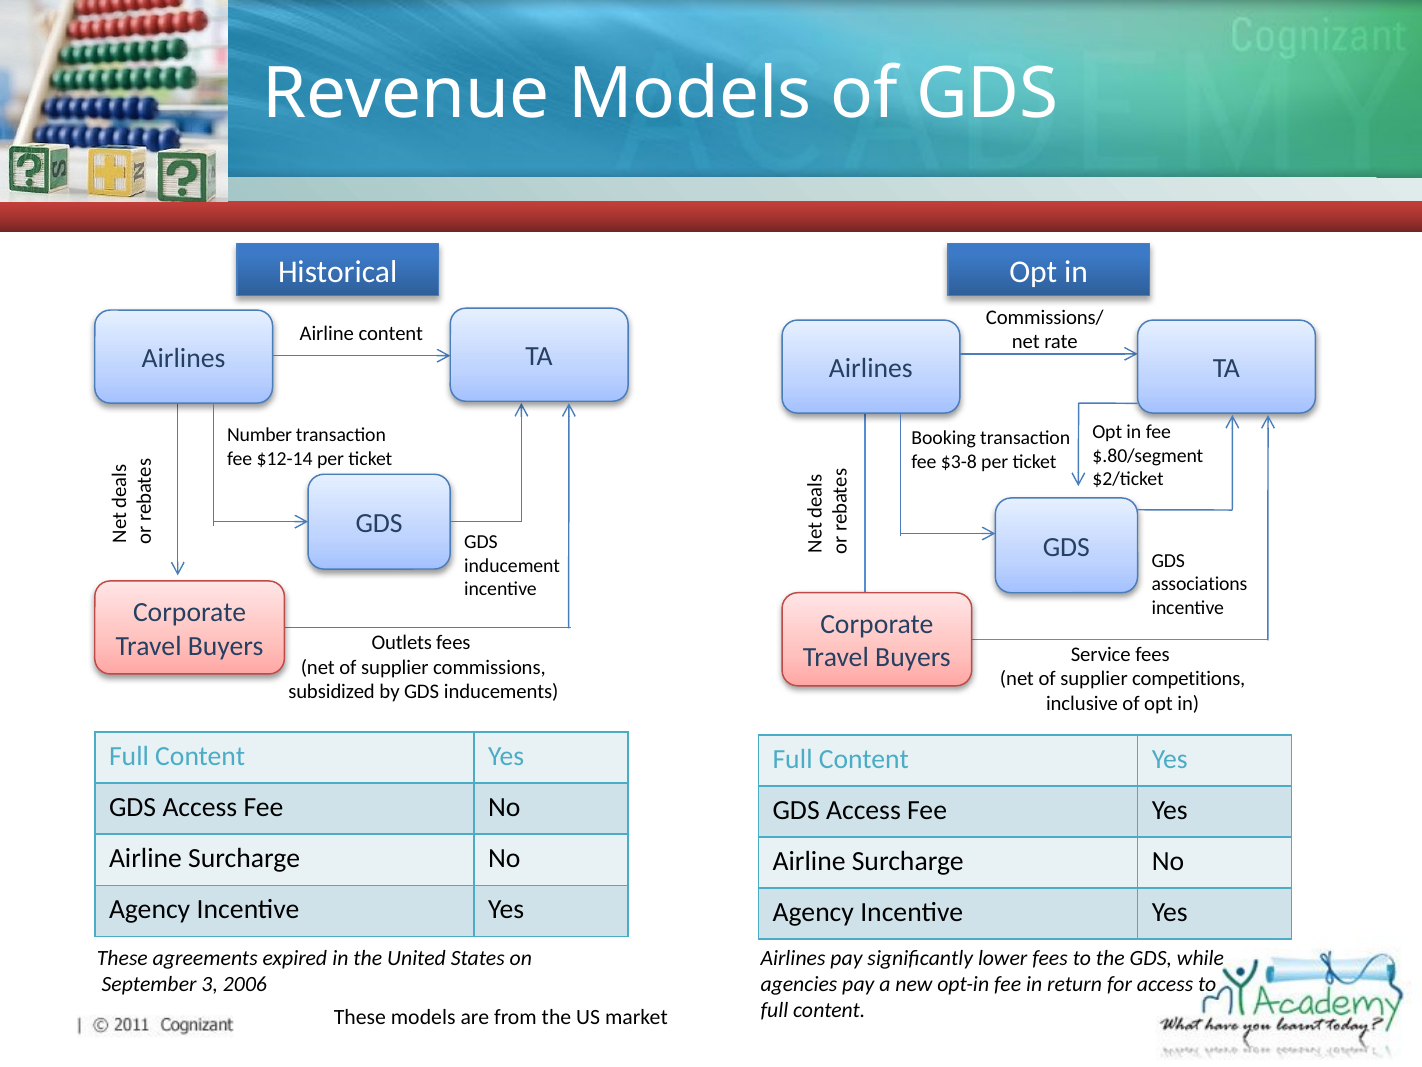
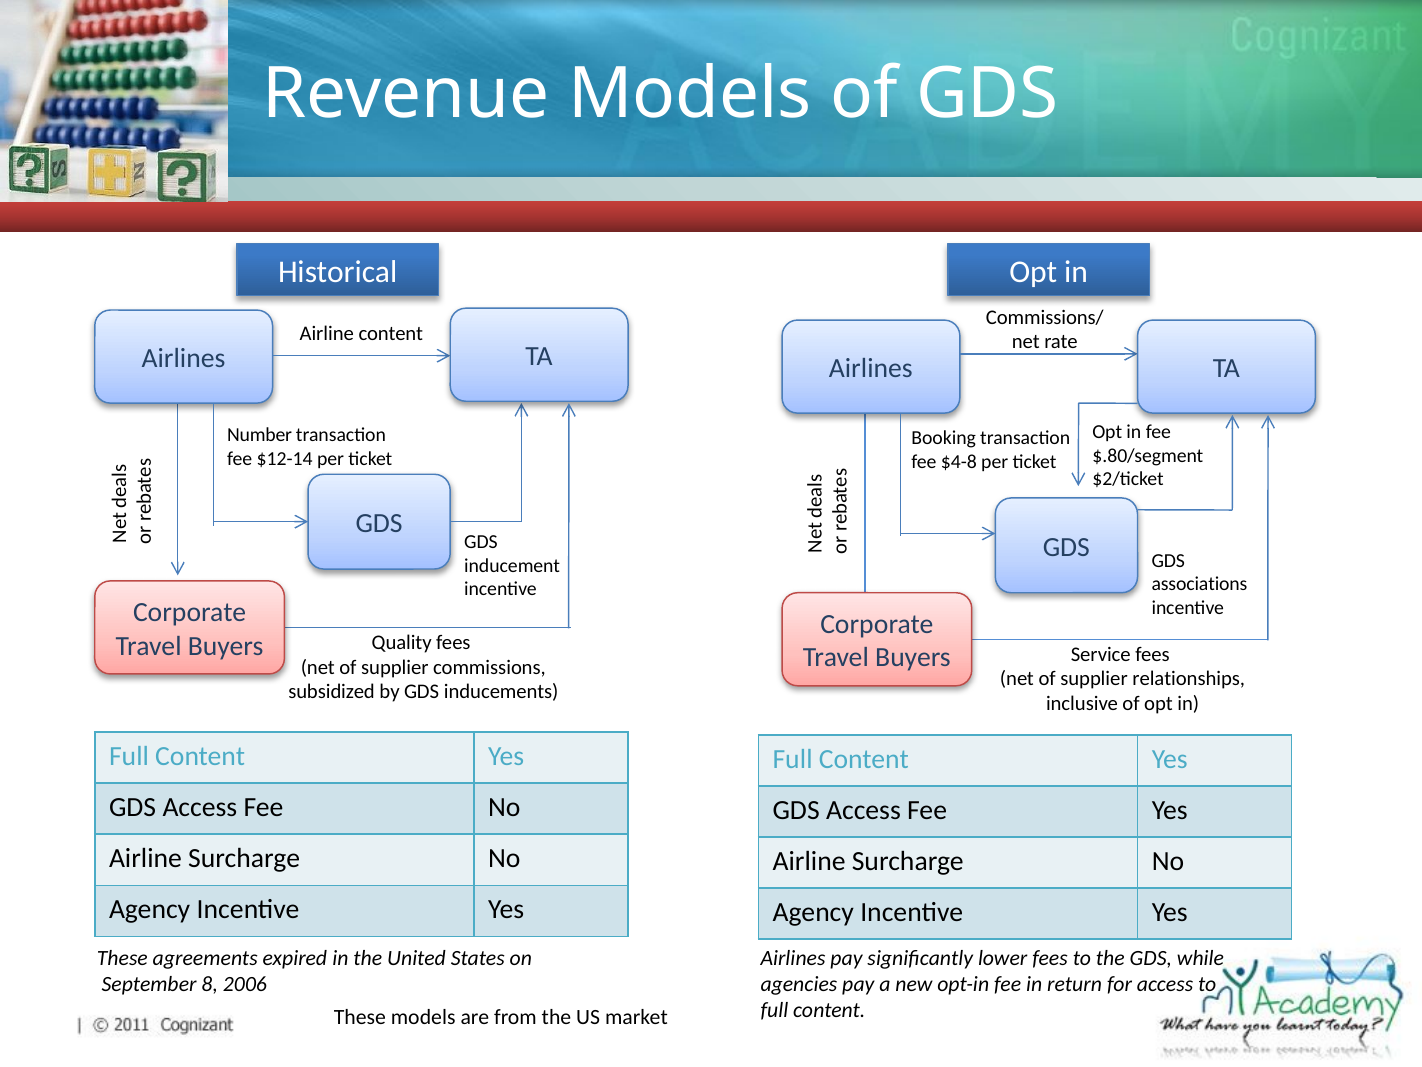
$3-8: $3-8 -> $4-8 (959, 461)
Outlets: Outlets -> Quality (402, 642)
competitions: competitions -> relationships (1189, 679)
3: 3 -> 8 (210, 984)
